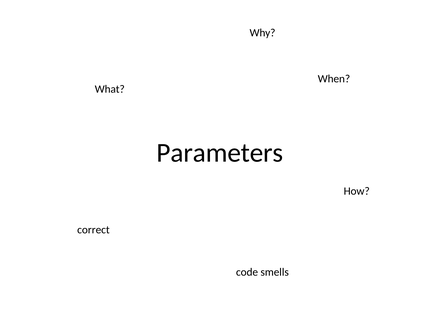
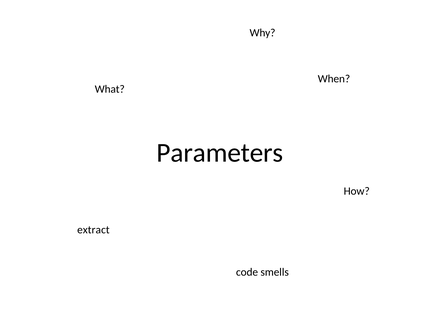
correct: correct -> extract (93, 230)
